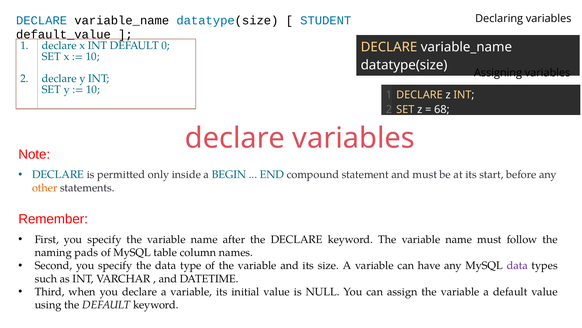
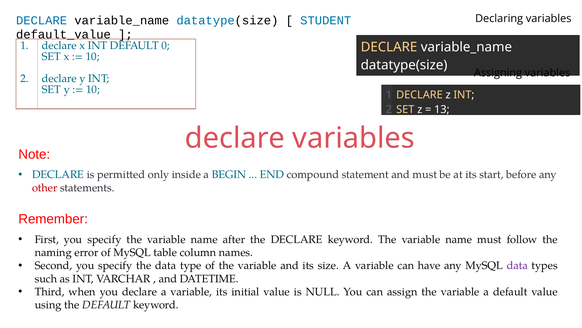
68: 68 -> 13 (442, 109)
other colour: orange -> red (45, 187)
pads: pads -> error (86, 252)
